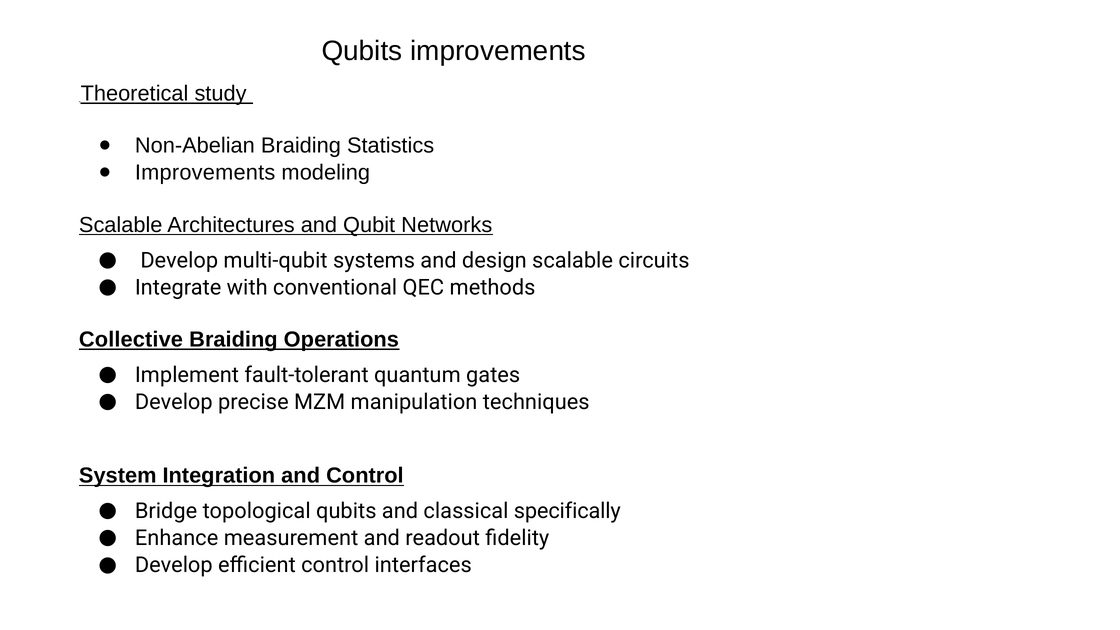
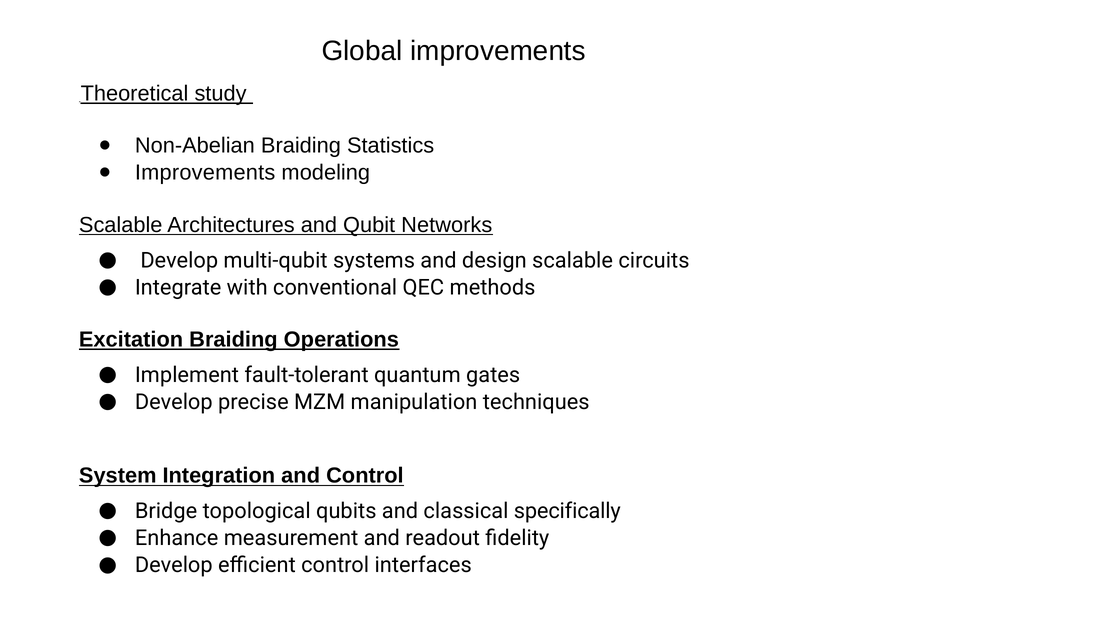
Qubits: Qubits -> Global (362, 51)
Collective: Collective -> Excitation (131, 340)
